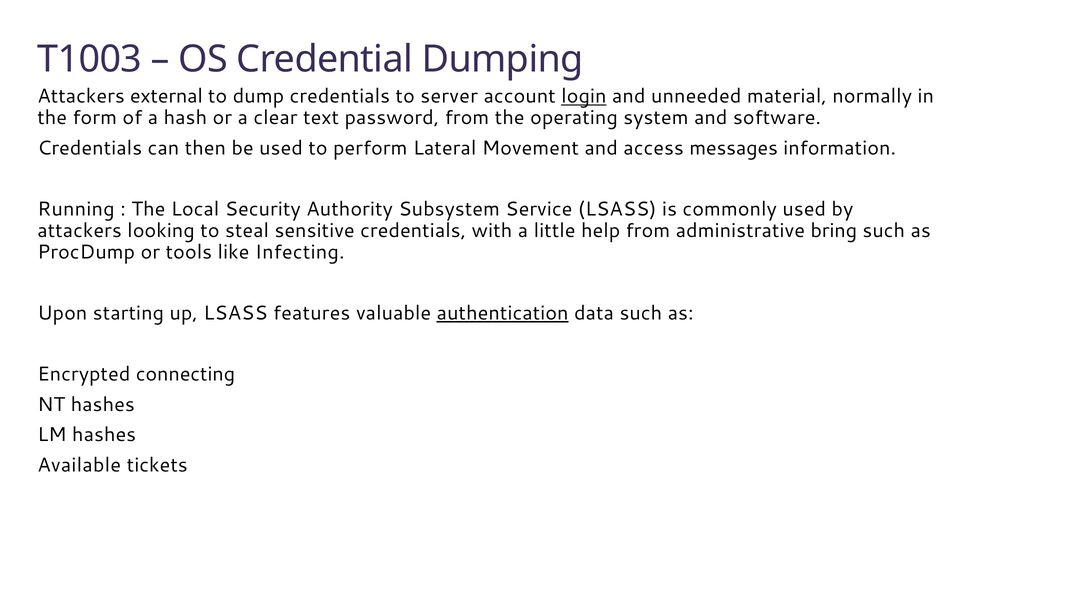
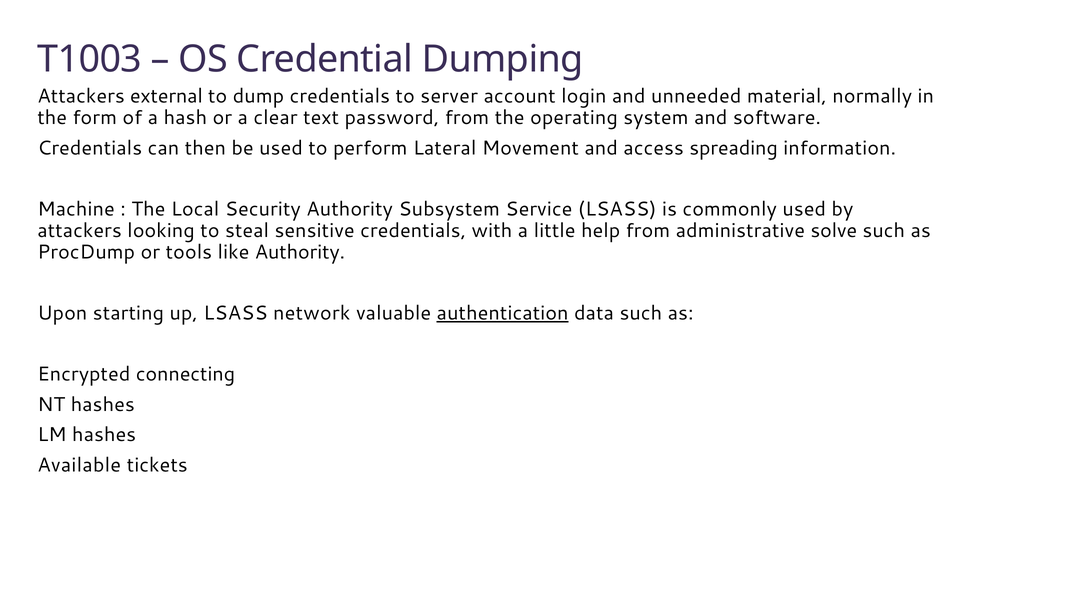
login underline: present -> none (584, 96)
messages: messages -> spreading (734, 148)
Running: Running -> Machine (76, 209)
bring: bring -> solve (834, 231)
like Infecting: Infecting -> Authority (300, 252)
features: features -> network (312, 313)
